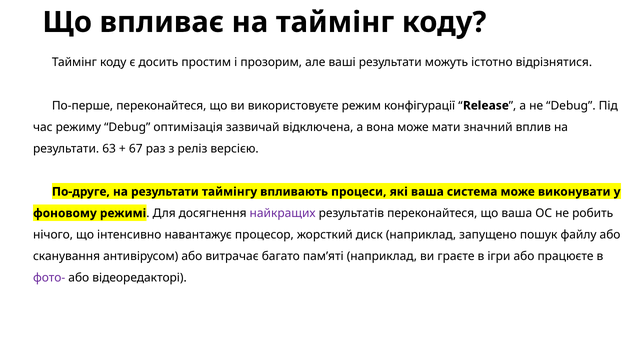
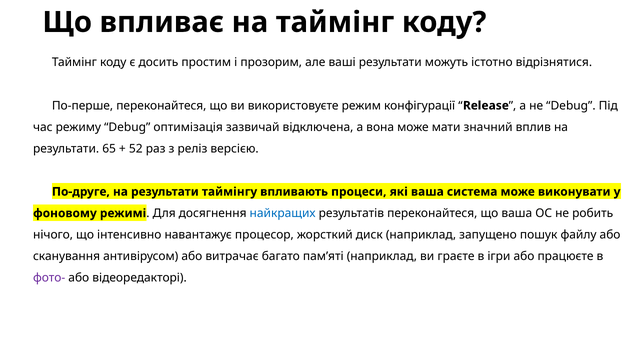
63: 63 -> 65 (109, 149)
67: 67 -> 52 (136, 149)
найкращих colour: purple -> blue (283, 213)
